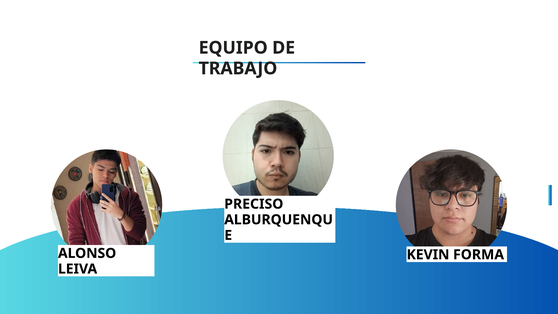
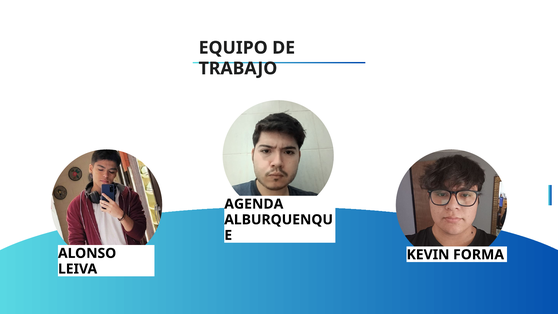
PRECISO: PRECISO -> AGENDA (254, 204)
